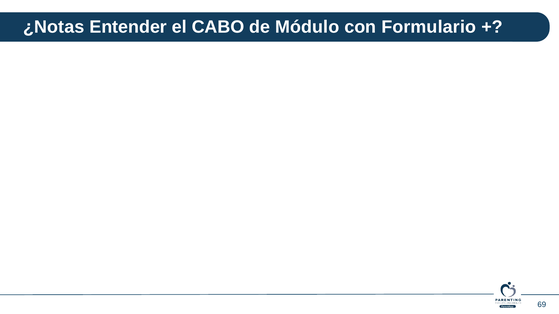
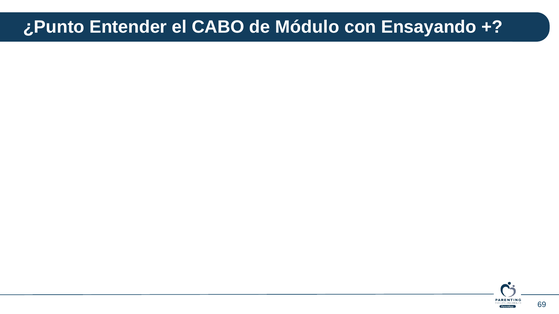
¿Notas: ¿Notas -> ¿Punto (54, 27)
Formulario: Formulario -> Ensayando (429, 27)
